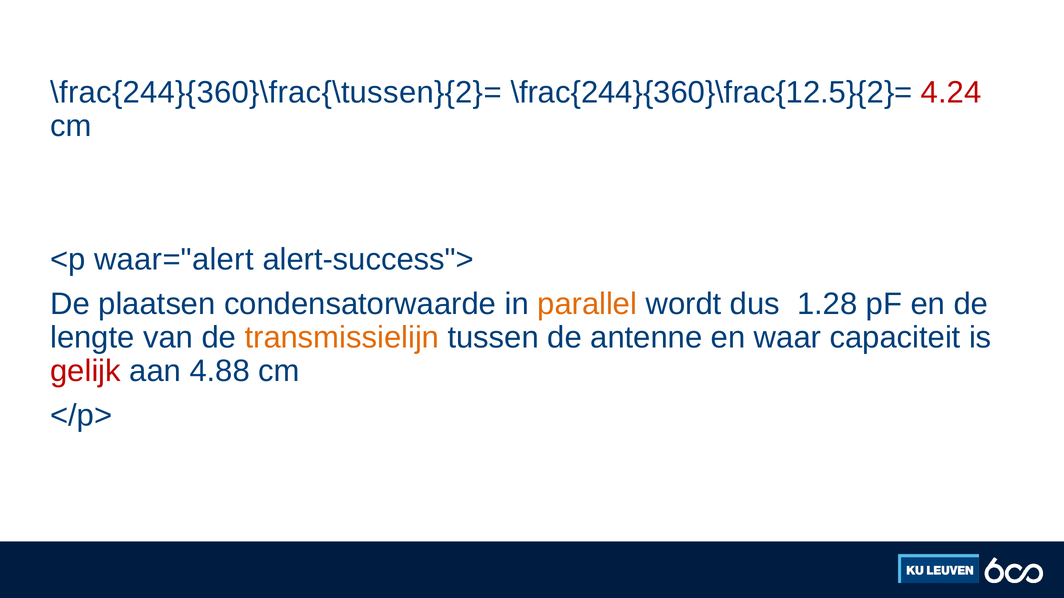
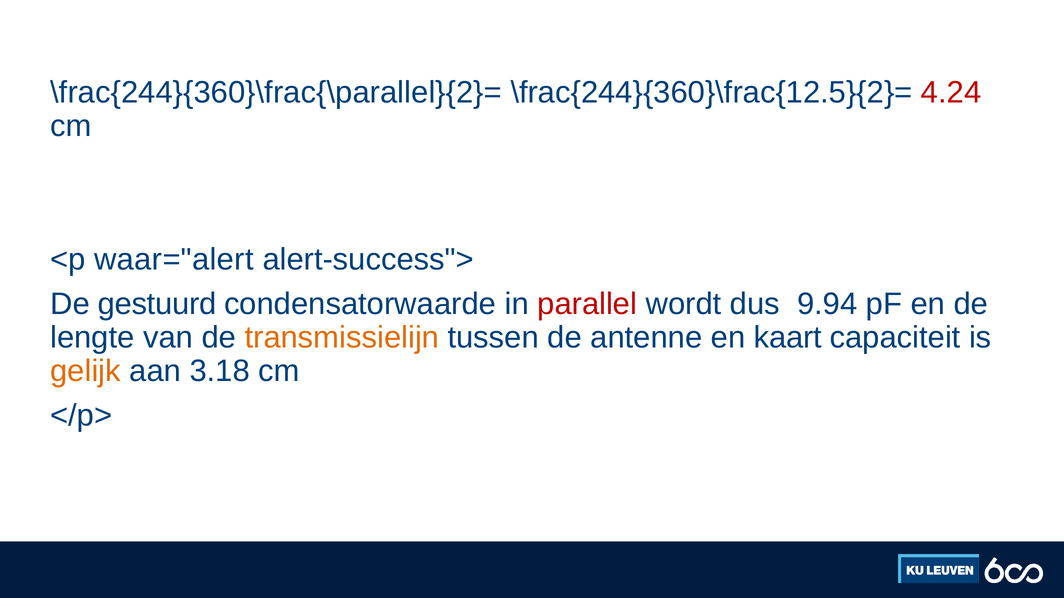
\frac{244}{360}\frac{\tussen}{2}=: \frac{244}{360}\frac{\tussen}{2}= -> \frac{244}{360}\frac{\parallel}{2}= (276, 92)
plaatsen: plaatsen -> gestuurd (157, 304)
parallel colour: orange -> red (587, 304)
1.28: 1.28 -> 9.94 (827, 304)
waar: waar -> kaart (788, 338)
gelijk colour: red -> orange (86, 371)
4.88: 4.88 -> 3.18 (220, 371)
